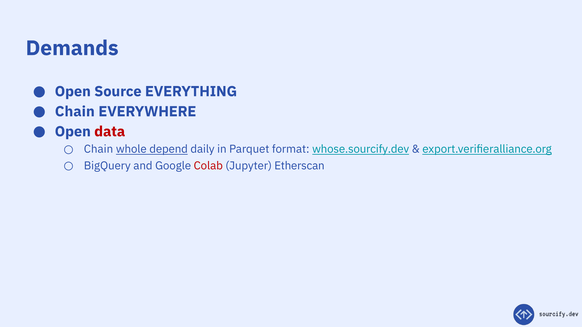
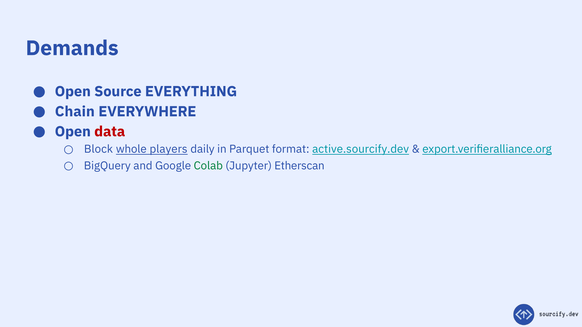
Chain: Chain -> Block (99, 149)
depend: depend -> players (169, 149)
whose.sourcify.dev: whose.sourcify.dev -> active.sourcify.dev (361, 149)
Colab colour: red -> green (208, 166)
